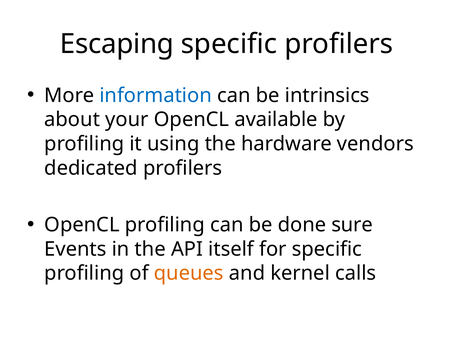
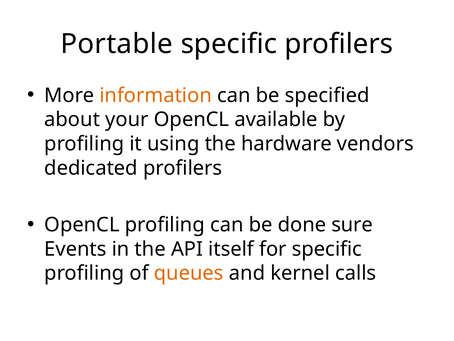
Escaping: Escaping -> Portable (117, 44)
information colour: blue -> orange (156, 95)
intrinsics: intrinsics -> specified (327, 95)
